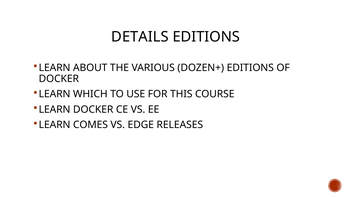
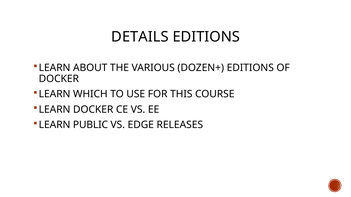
COMES: COMES -> PUBLIC (90, 125)
